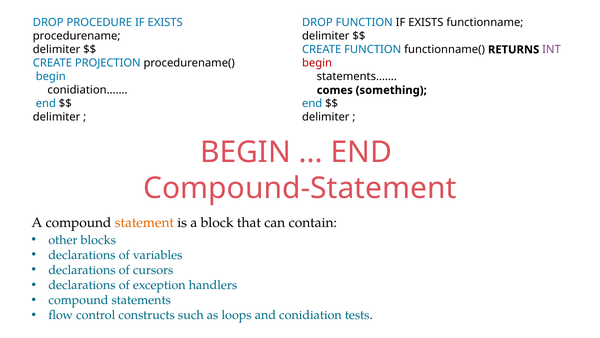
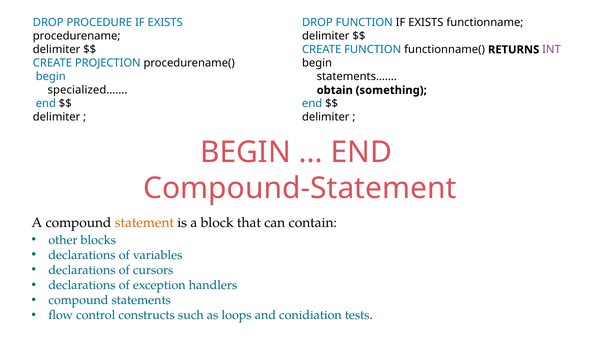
begin colour: red -> black (317, 63)
conidiation……: conidiation…… -> specialized…… (87, 90)
comes: comes -> obtain (335, 90)
